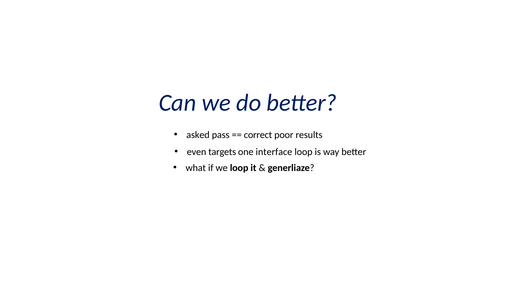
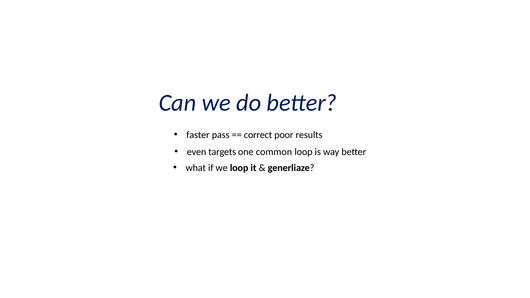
asked: asked -> faster (198, 135)
interface: interface -> common (274, 152)
